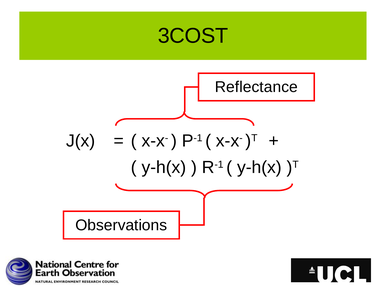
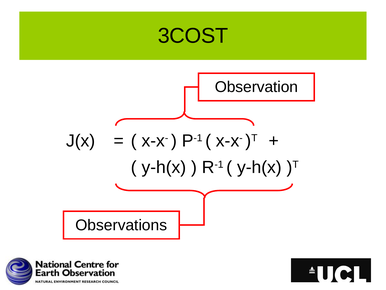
Reflectance: Reflectance -> Observation (256, 87)
